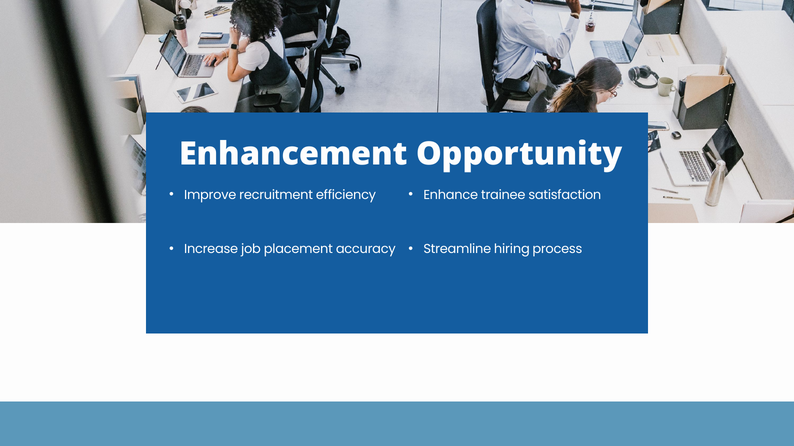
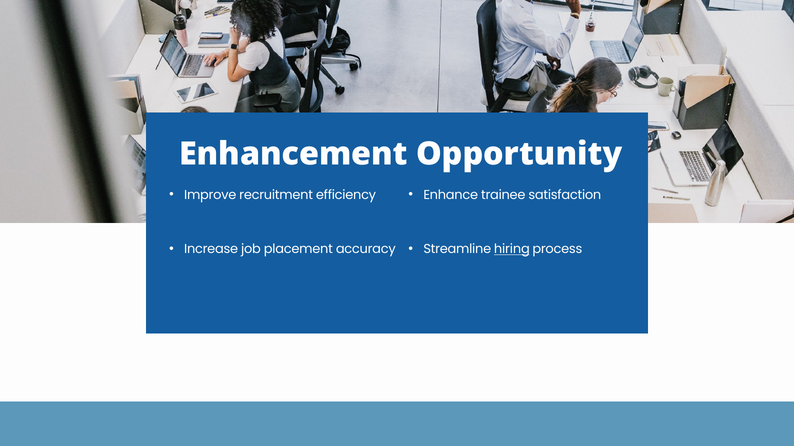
hiring underline: none -> present (512, 250)
